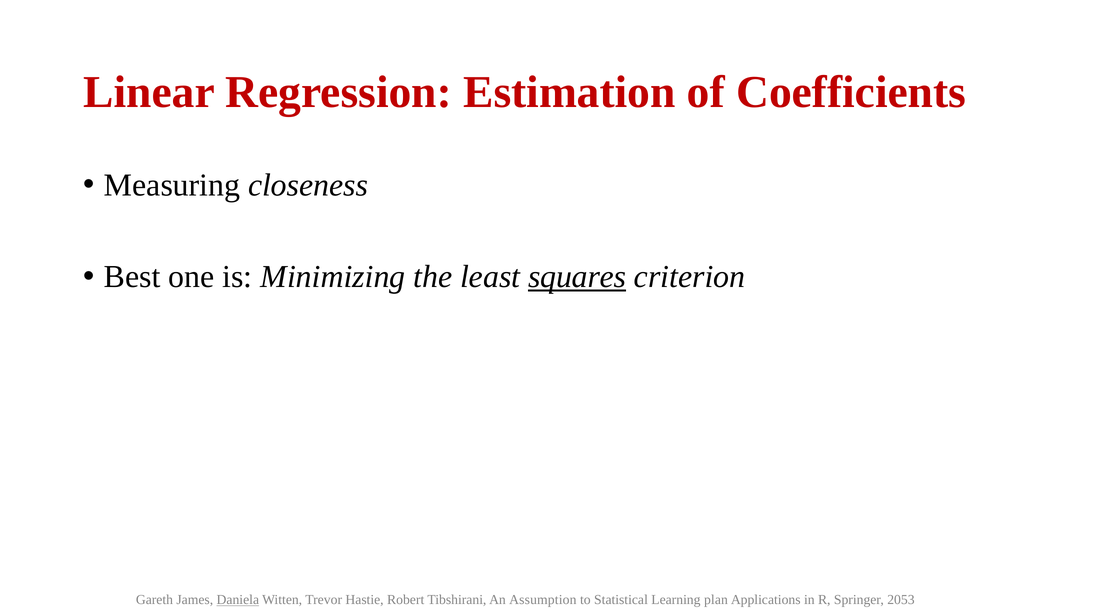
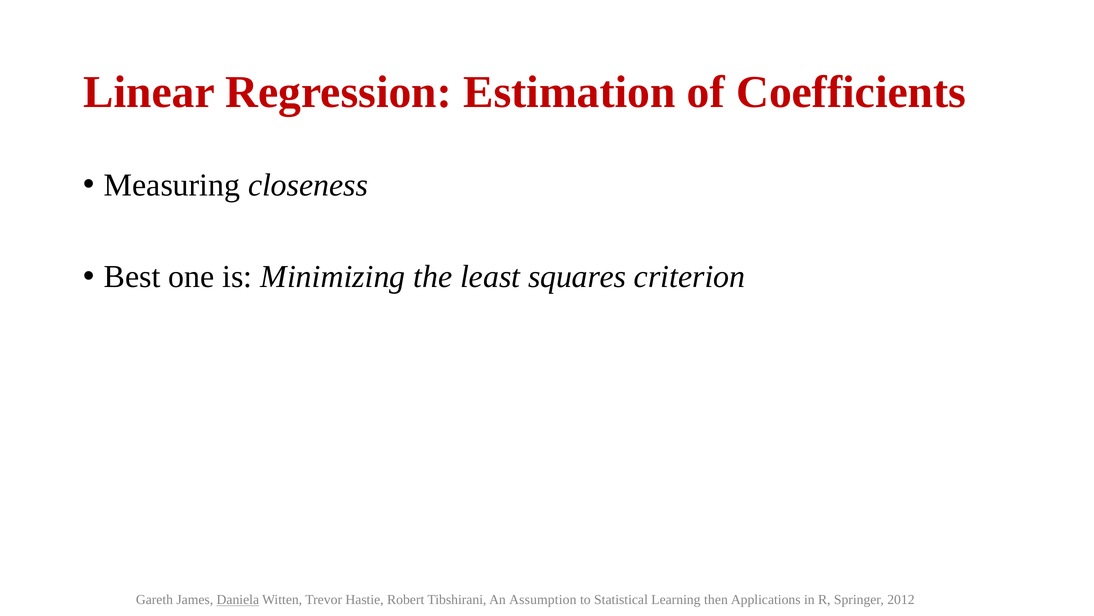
squares underline: present -> none (577, 276)
plan: plan -> then (716, 599)
2053: 2053 -> 2012 (901, 599)
